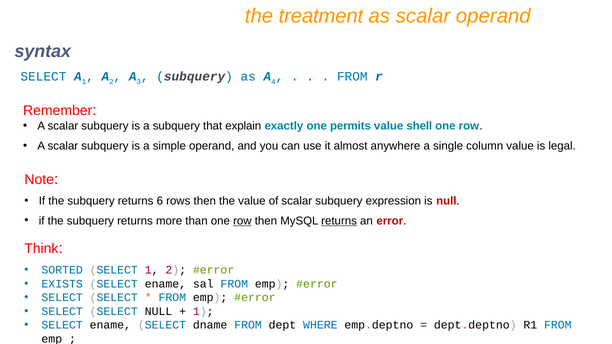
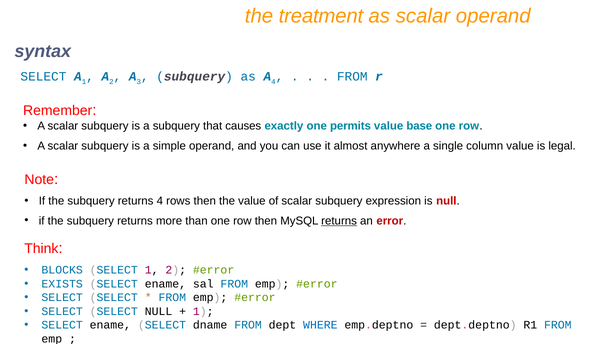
explain: explain -> causes (243, 126)
shell: shell -> base (419, 126)
returns 6: 6 -> 4 (160, 201)
row underline: present -> none (242, 221)
SORTED: SORTED -> BLOCKS (62, 270)
